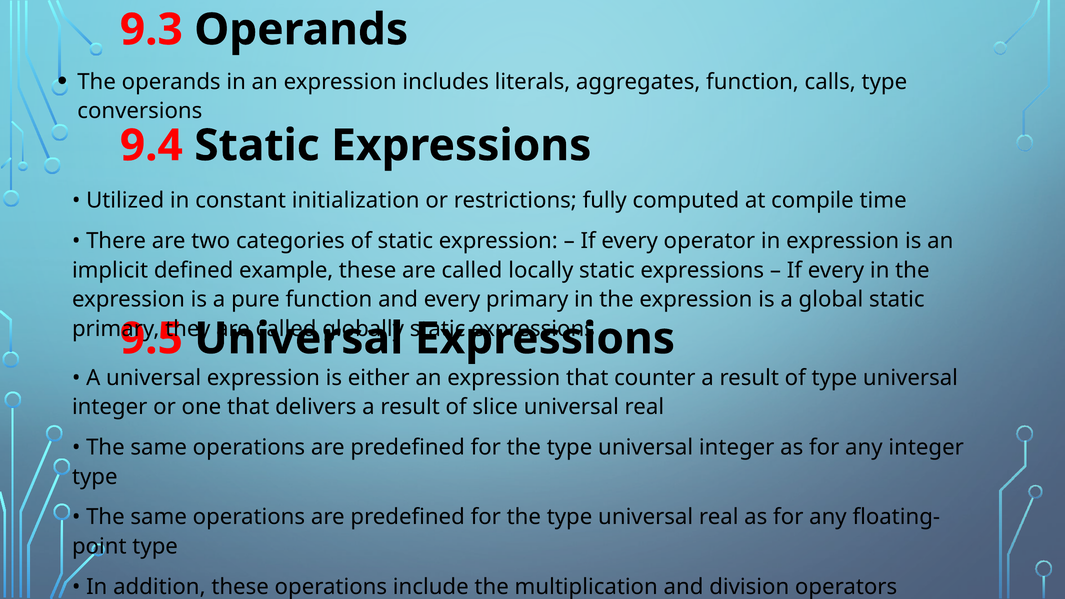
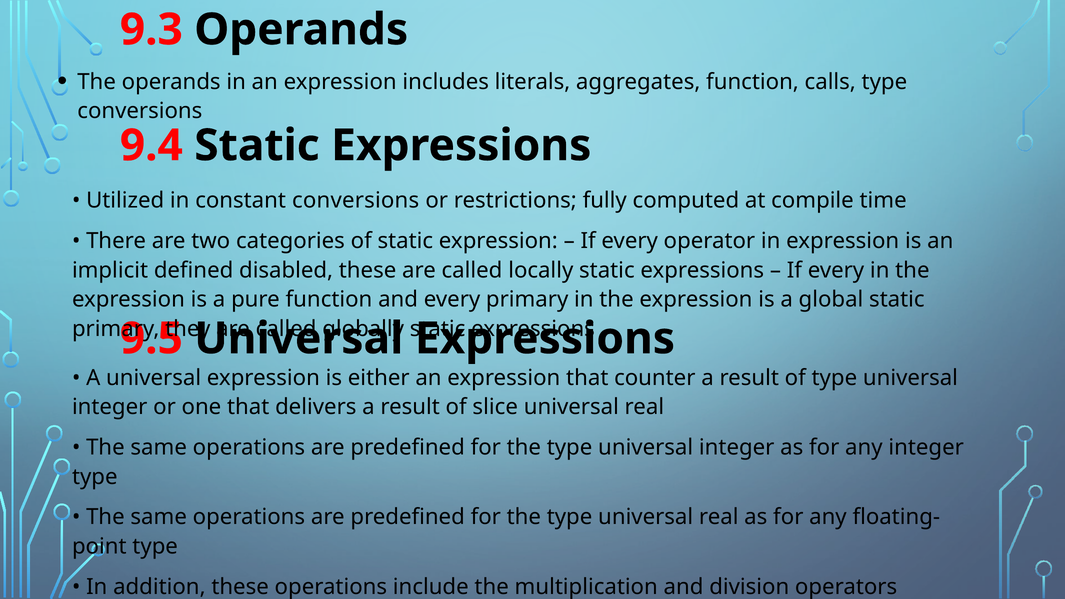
constant initialization: initialization -> conversions (356, 201)
example: example -> disabled (286, 270)
